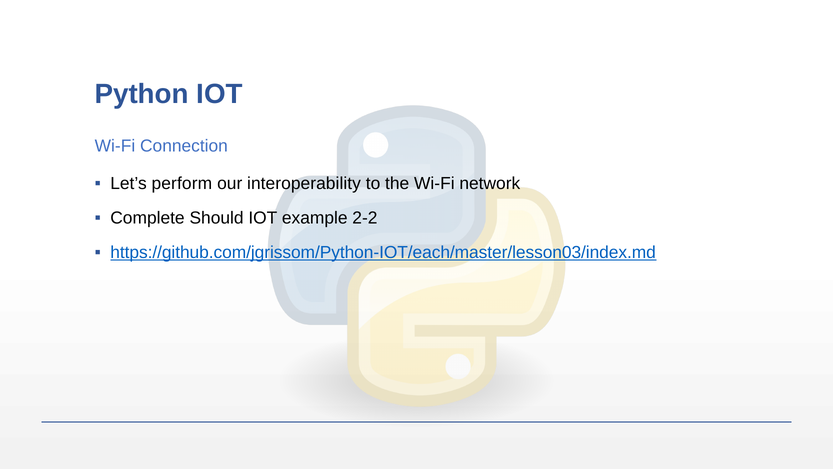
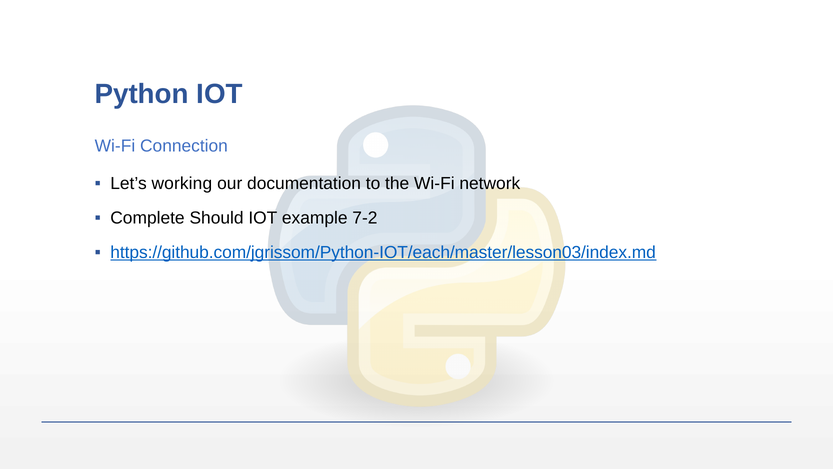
perform: perform -> working (182, 183)
interoperability: interoperability -> documentation (304, 183)
2-2: 2-2 -> 7-2 (365, 218)
